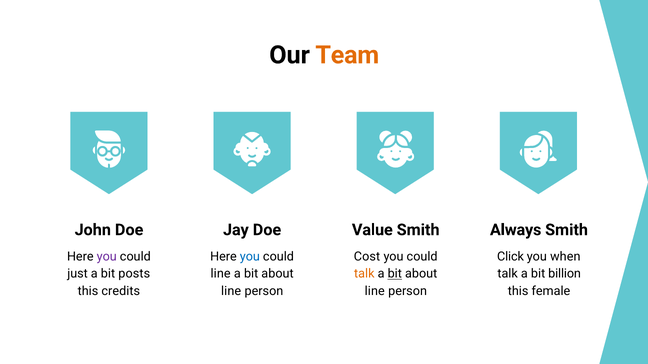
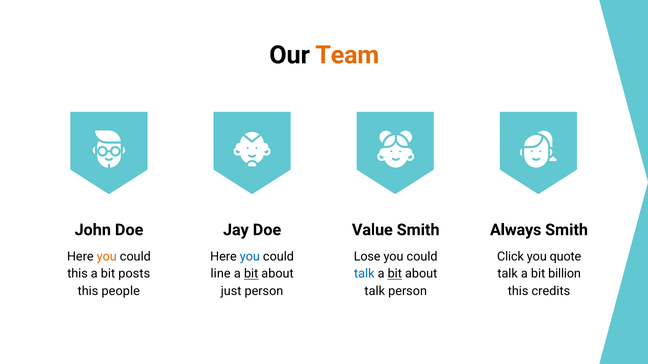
you colour: purple -> orange (107, 257)
Cost: Cost -> Lose (367, 257)
when: when -> quote (565, 257)
just: just -> this (78, 274)
bit underline: none -> present (251, 274)
talk colour: orange -> blue (364, 274)
credits: credits -> people (121, 292)
line: line -> just (231, 292)
line: line -> talk (375, 292)
female: female -> credits (551, 292)
